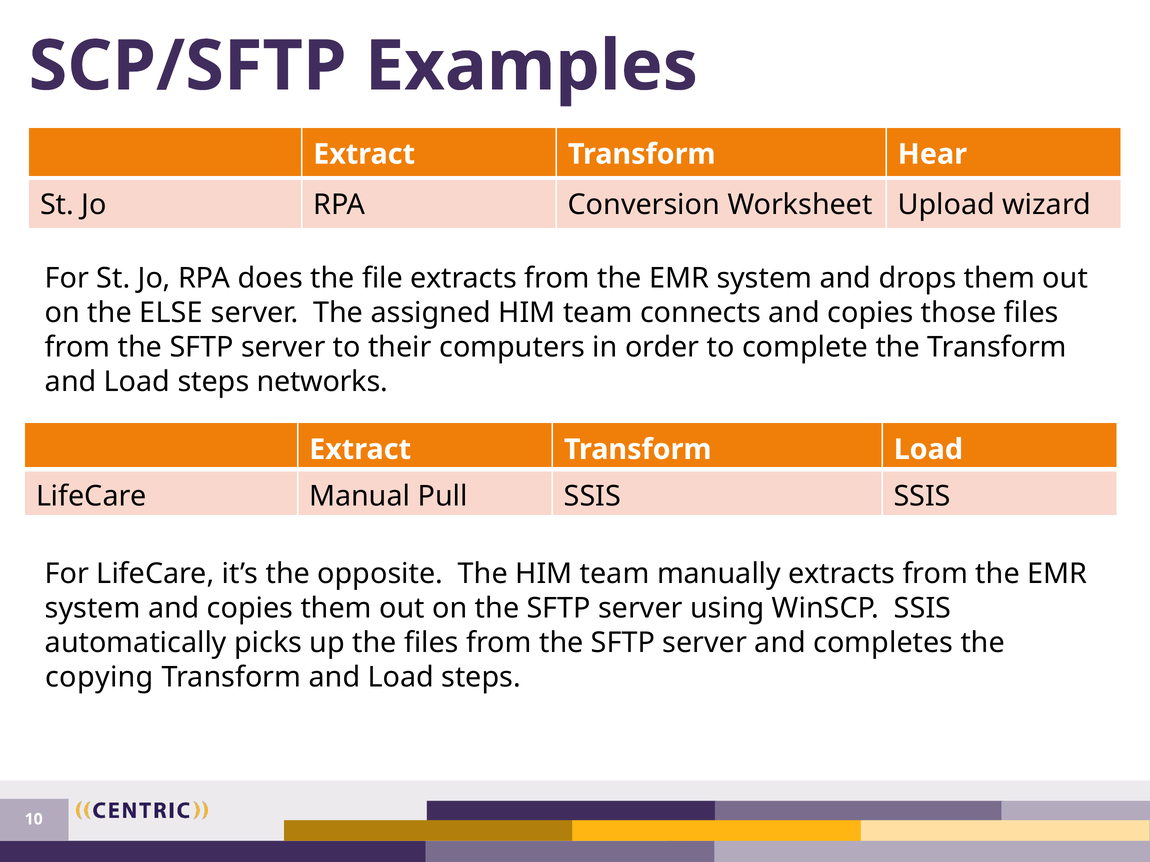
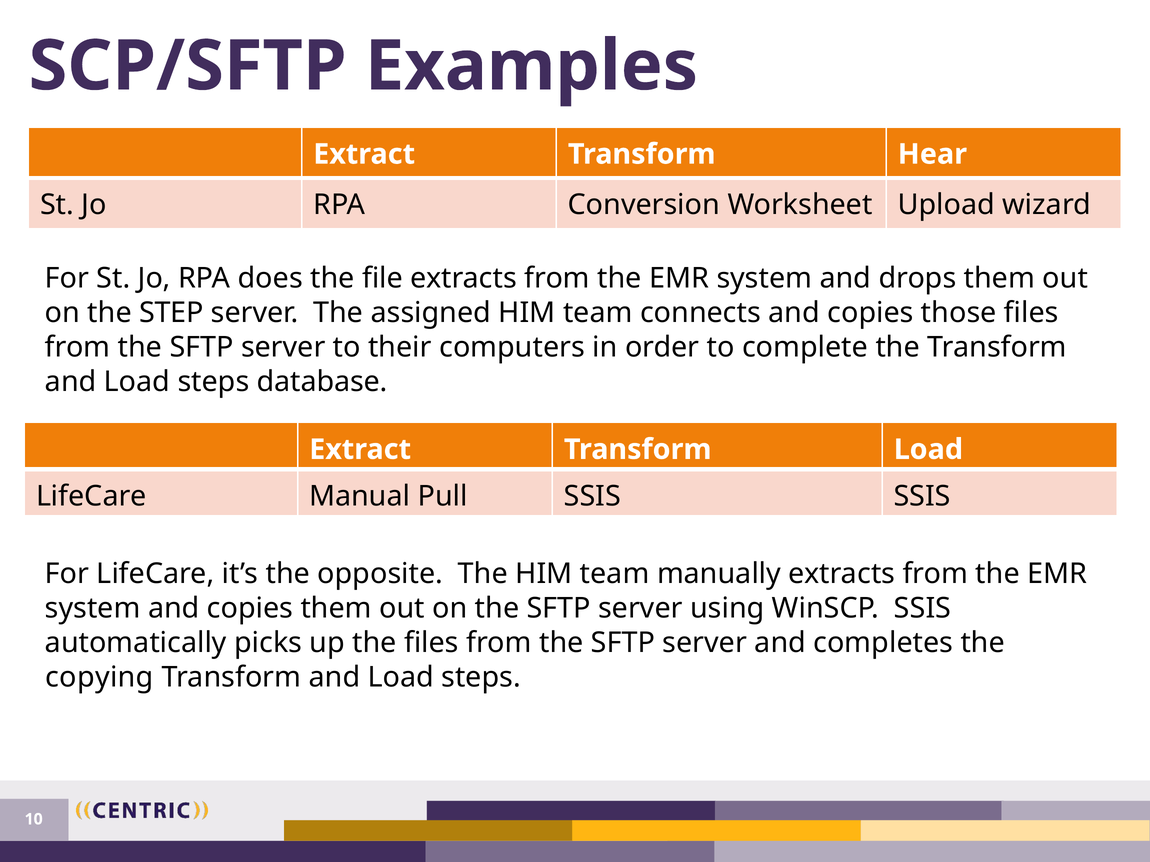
ELSE: ELSE -> STEP (171, 313)
networks: networks -> database (322, 382)
